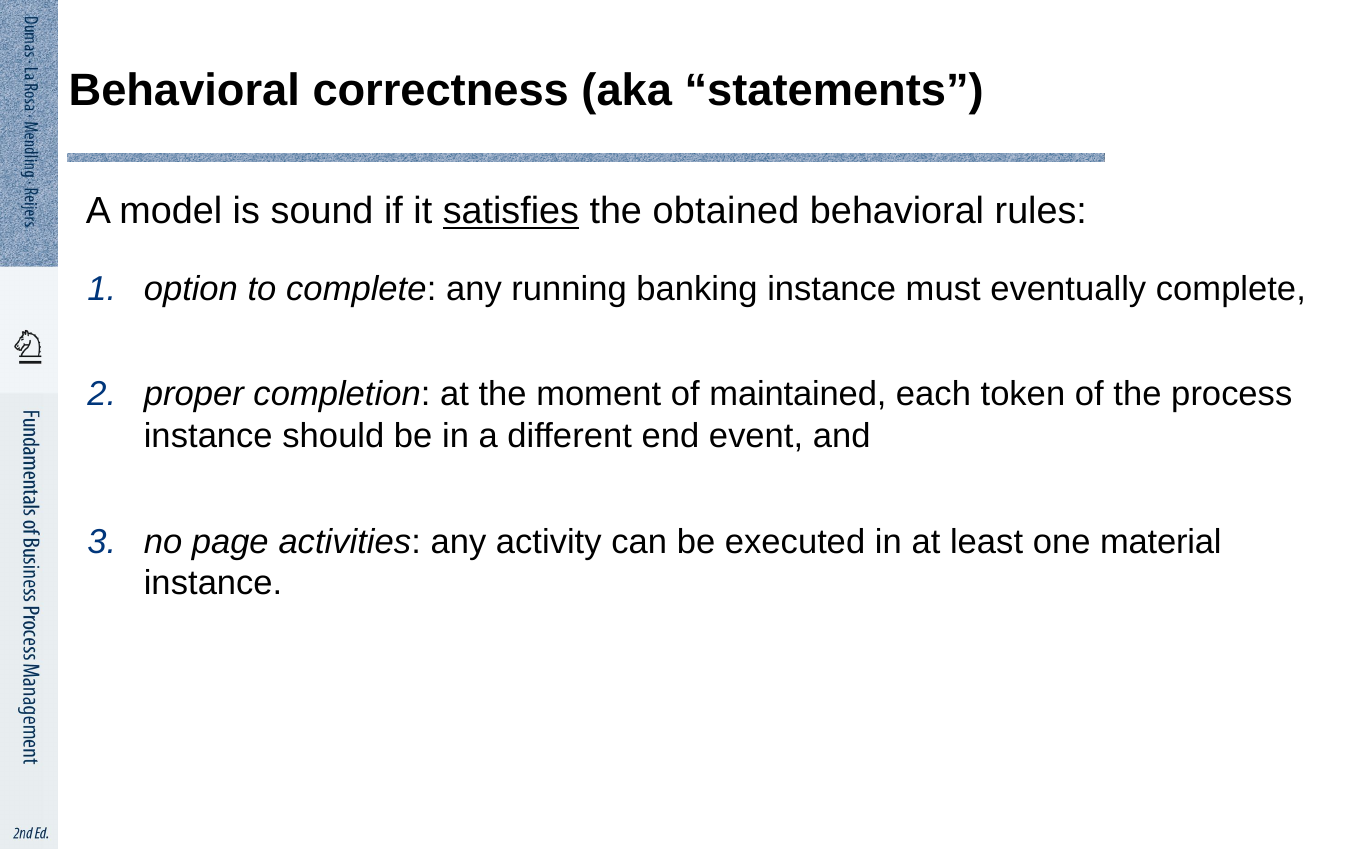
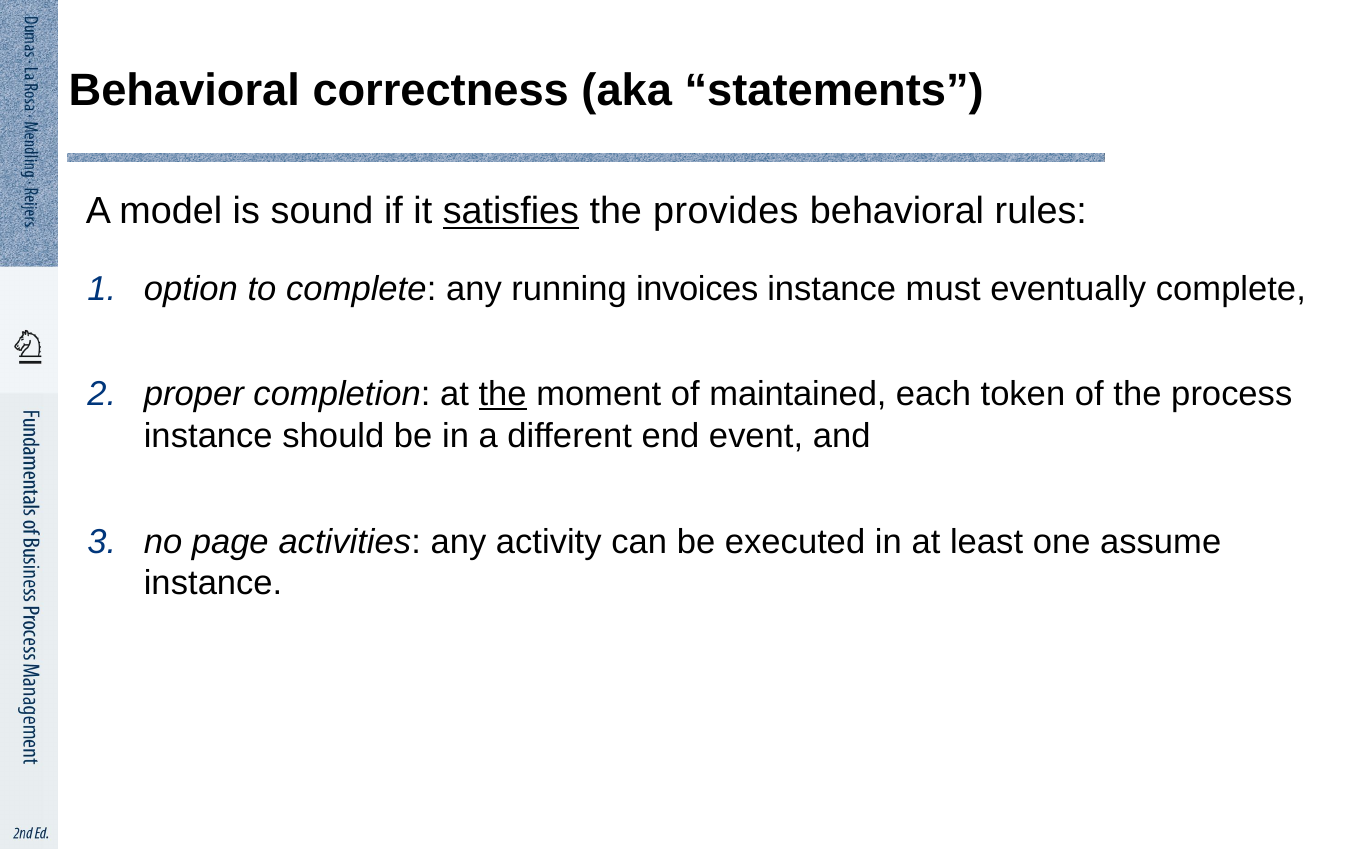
obtained: obtained -> provides (726, 211)
banking: banking -> invoices (697, 289)
the underline: none -> present (503, 394)
material: material -> assume (1161, 542)
